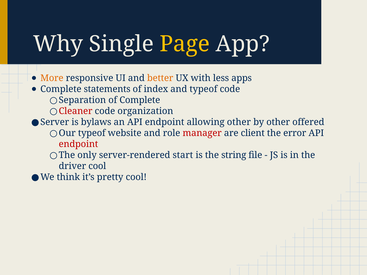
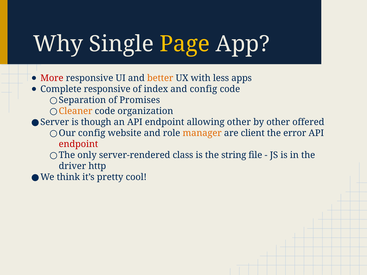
More colour: orange -> red (52, 78)
Complete statements: statements -> responsive (107, 89)
and typeof: typeof -> config (203, 89)
of Complete: Complete -> Promises (140, 100)
Cleaner colour: red -> orange (76, 111)
bylaws: bylaws -> though (96, 122)
Our typeof: typeof -> config (92, 133)
manager colour: red -> orange (202, 133)
start: start -> class (183, 155)
driver cool: cool -> http (97, 166)
